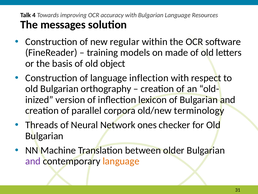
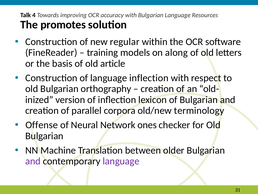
messages: messages -> promotes (63, 25)
made: made -> along (176, 52)
object: object -> article (113, 63)
Threads: Threads -> Offense (42, 125)
language colour: orange -> purple (121, 161)
